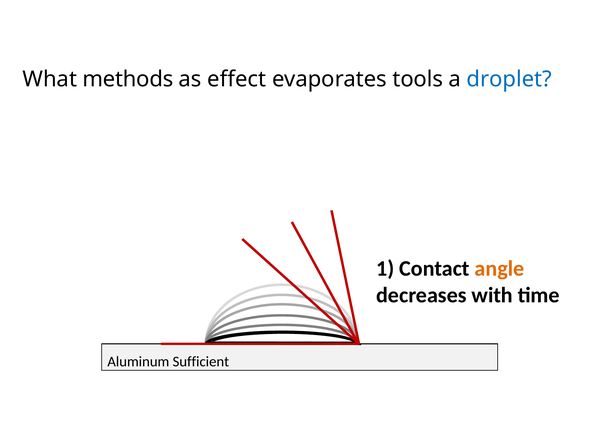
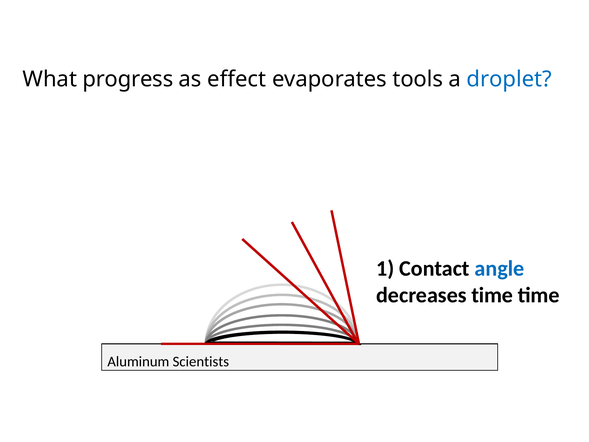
methods: methods -> progress (128, 79)
angle colour: orange -> blue (499, 268)
decreases with: with -> time (492, 295)
Sufficient: Sufficient -> Scientists (201, 361)
